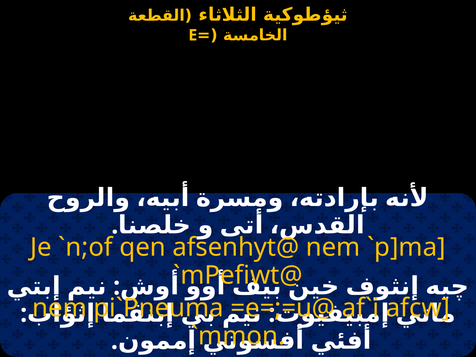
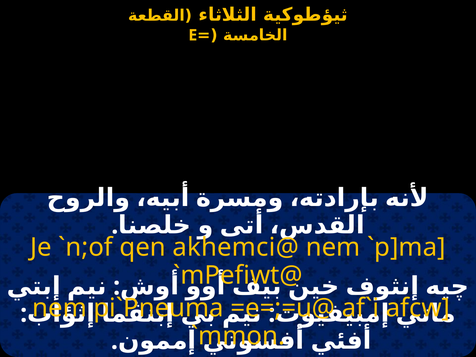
afsenhyt@: afsenhyt@ -> akhemci@ (236, 247)
